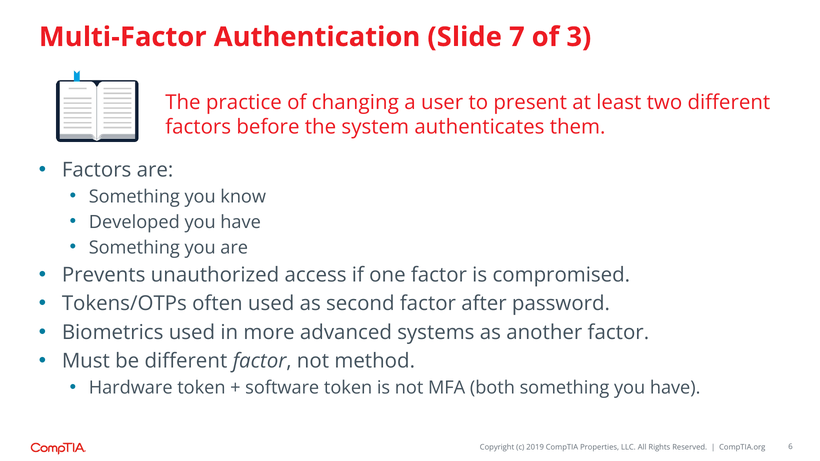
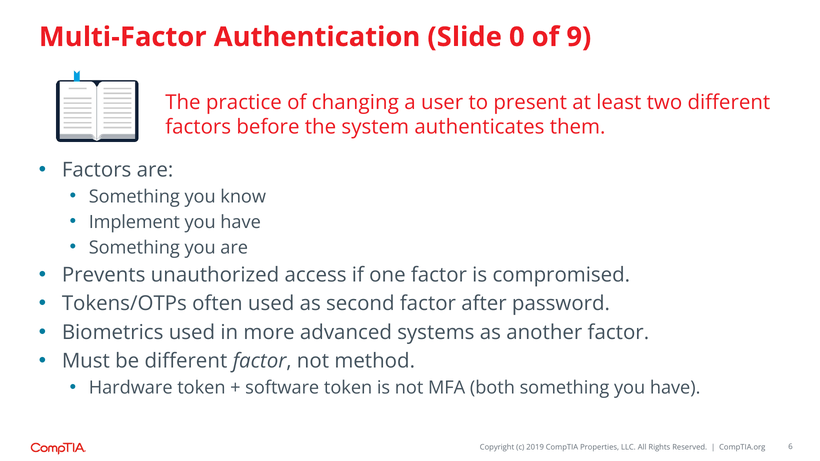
7: 7 -> 0 (517, 37)
3: 3 -> 9 (579, 37)
Developed: Developed -> Implement (134, 222)
